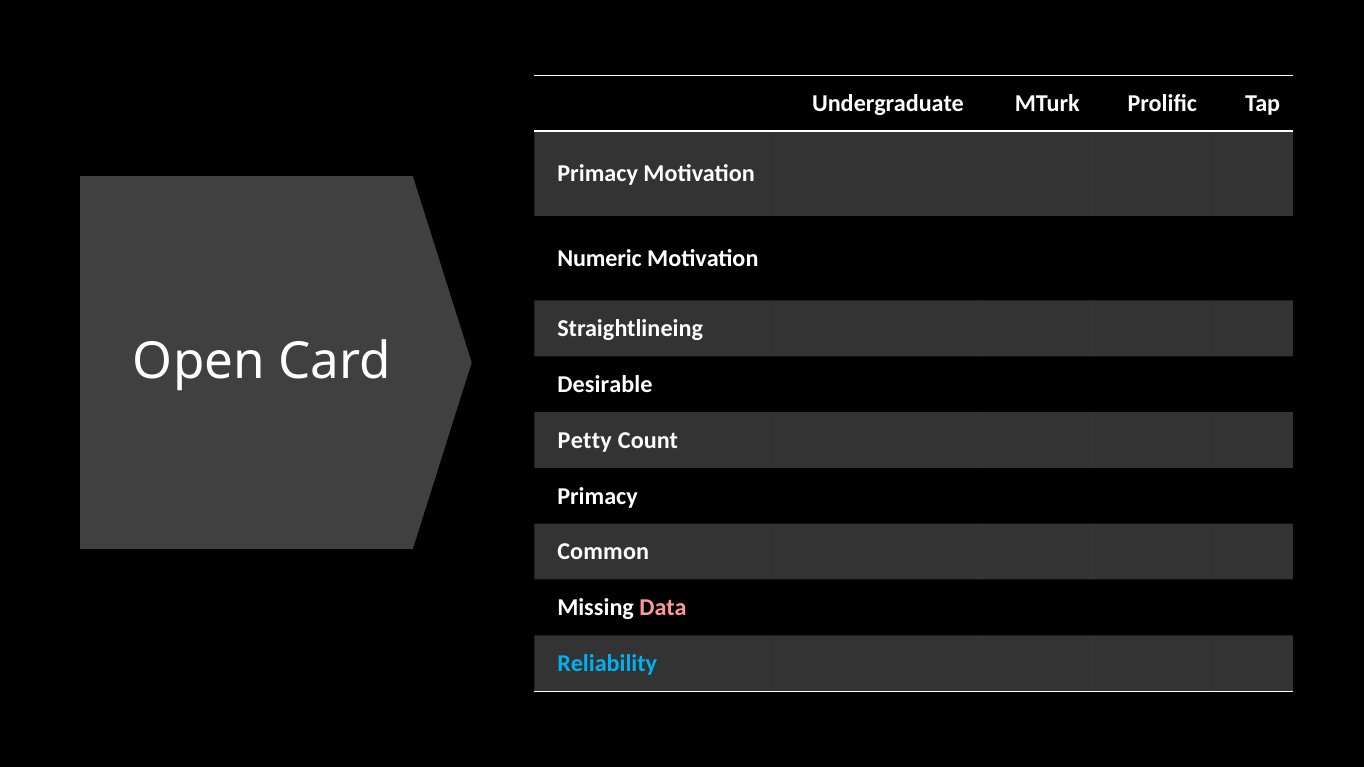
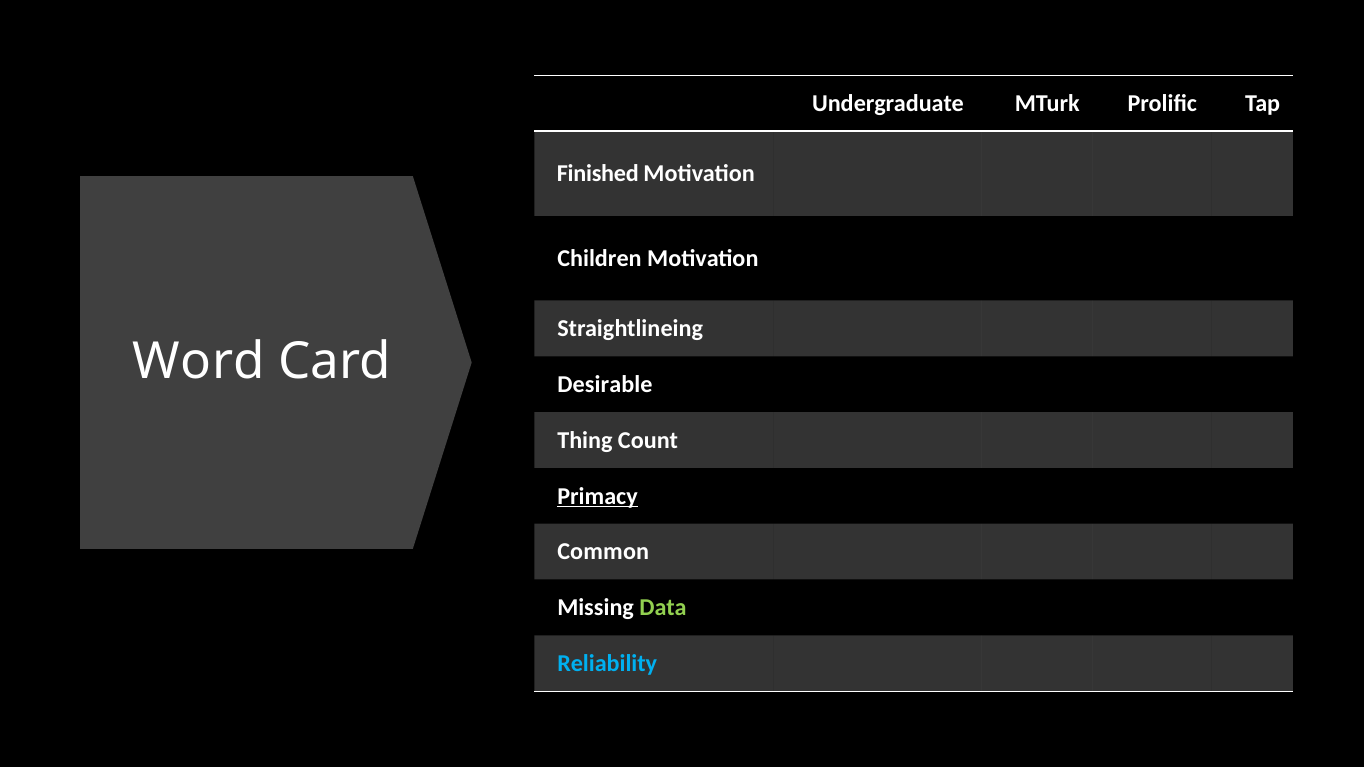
Primacy: Primacy -> Finished (598, 174)
Numeric: Numeric -> Children (599, 258)
Open: Open -> Word (199, 362)
Petty: Petty -> Thing (585, 440)
Primacy underline: none -> present (598, 496)
Data colour: pink -> light green (663, 608)
